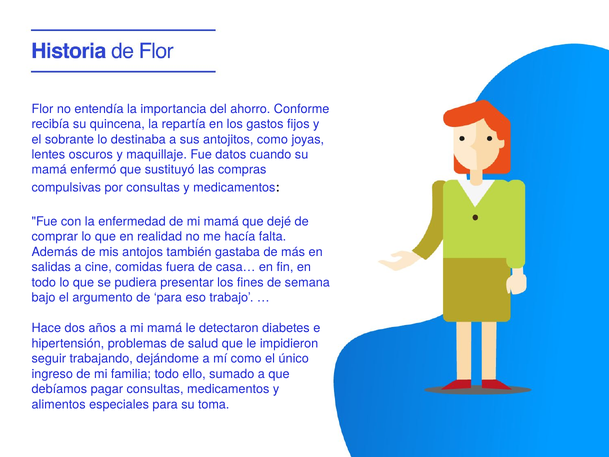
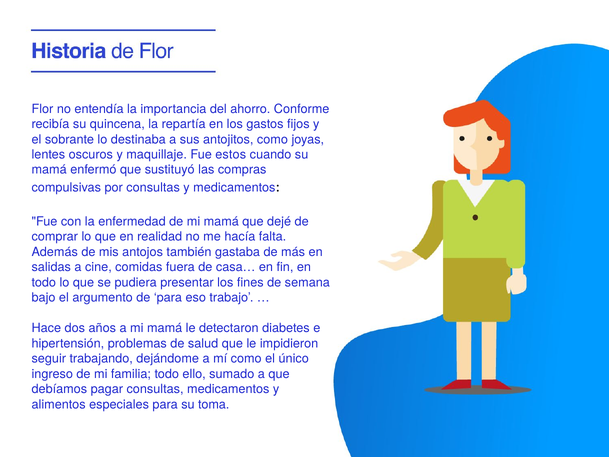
datos: datos -> estos (231, 154)
